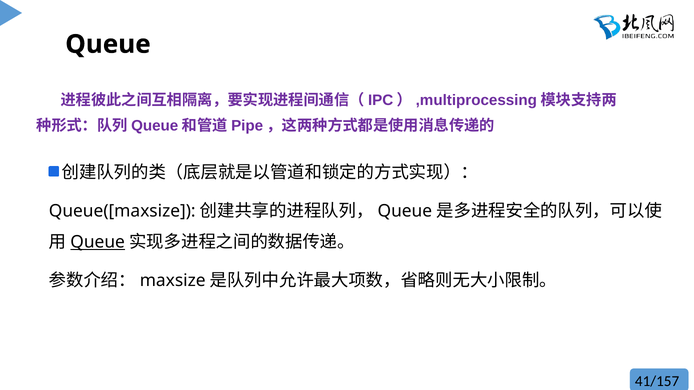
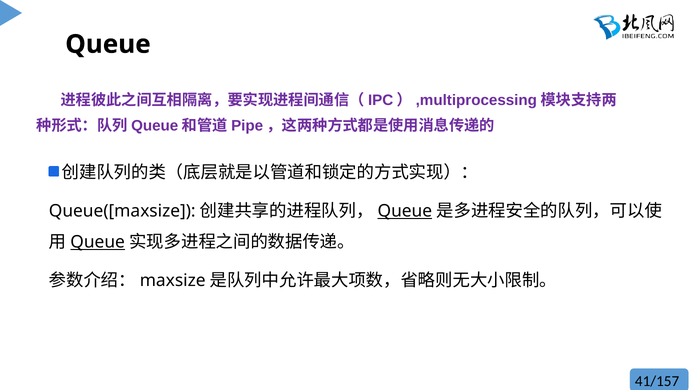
Queue underline: none -> present (405, 211)
